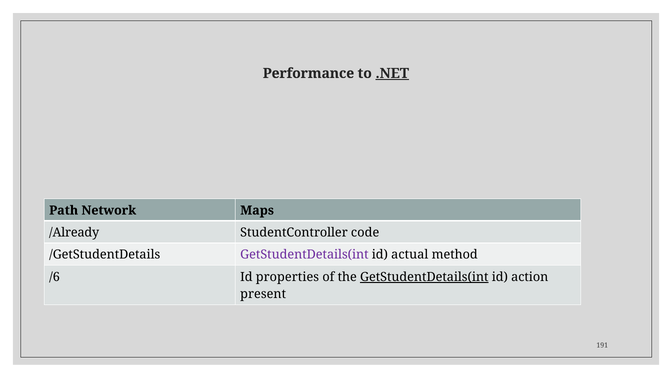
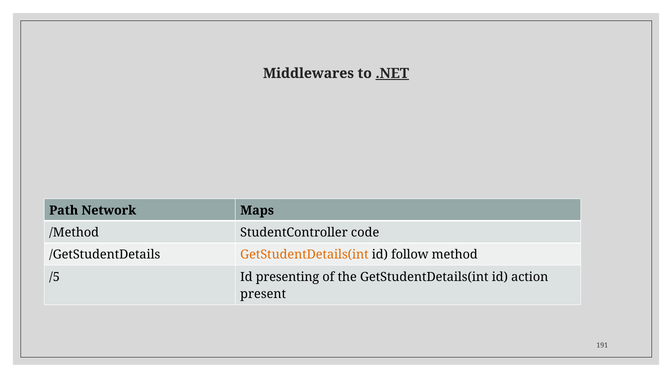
Performance: Performance -> Middlewares (308, 73)
/Already: /Already -> /Method (74, 233)
GetStudentDetails(int colour: purple -> orange (304, 255)
actual: actual -> follow (410, 255)
/6: /6 -> /5 (54, 277)
properties: properties -> presenting (288, 277)
GetStudentDetails(int underline: present -> none (424, 277)
